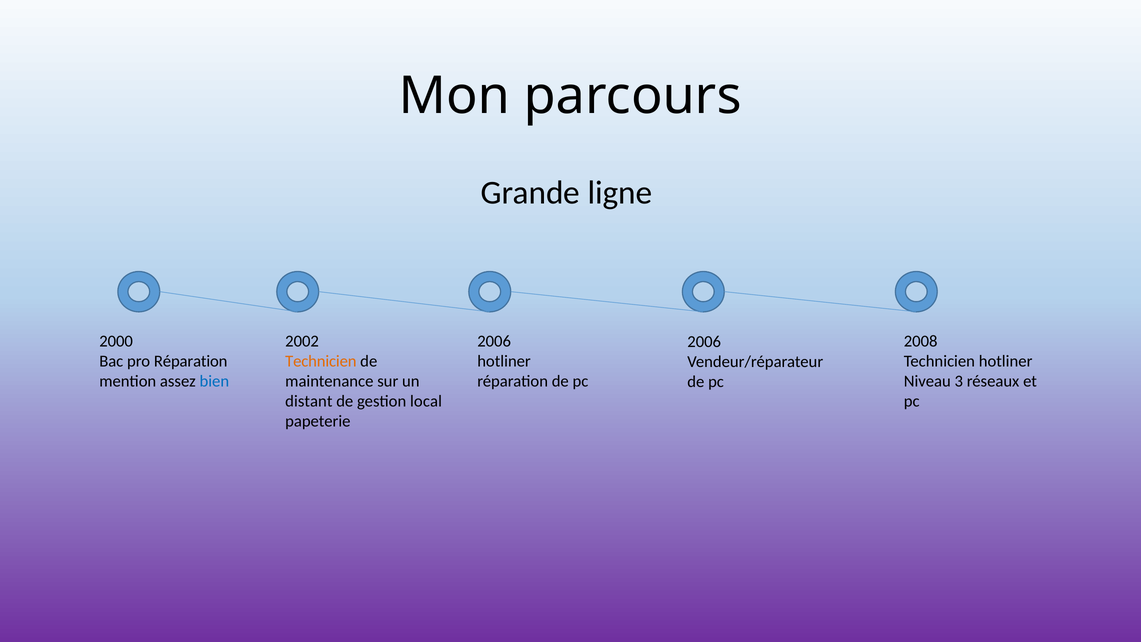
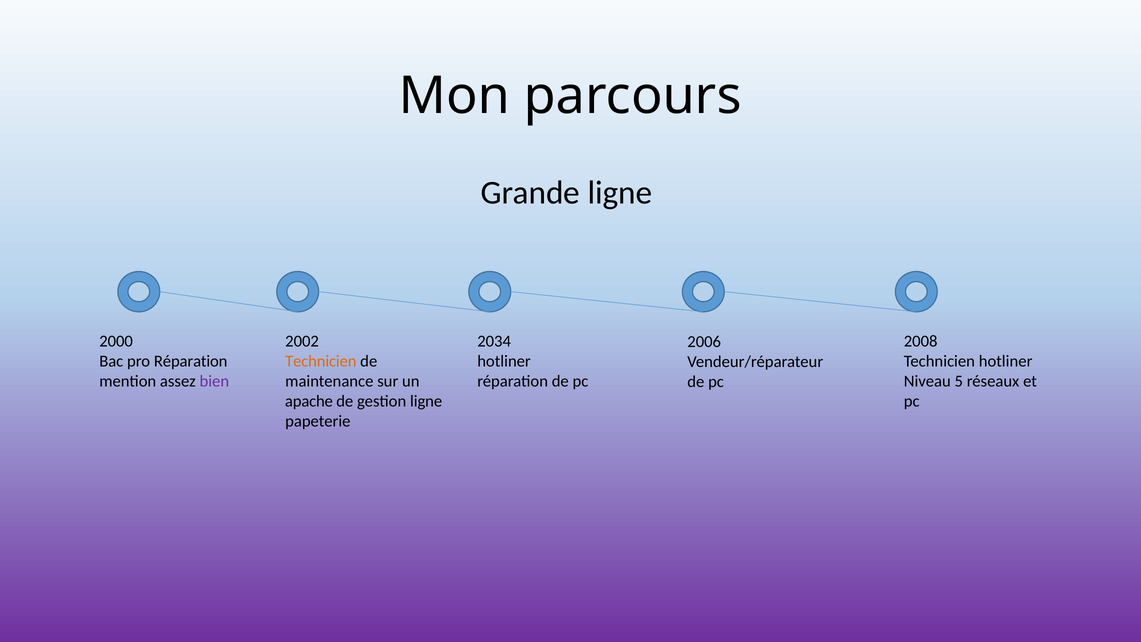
2006: 2006 -> 2034 (494, 341)
bien colour: blue -> purple (214, 381)
3: 3 -> 5 (959, 381)
distant: distant -> apache (309, 401)
gestion local: local -> ligne (426, 401)
